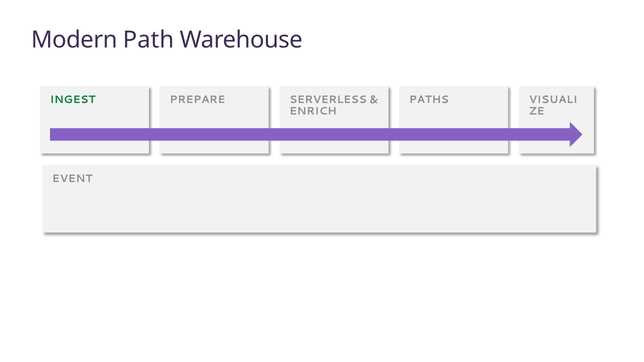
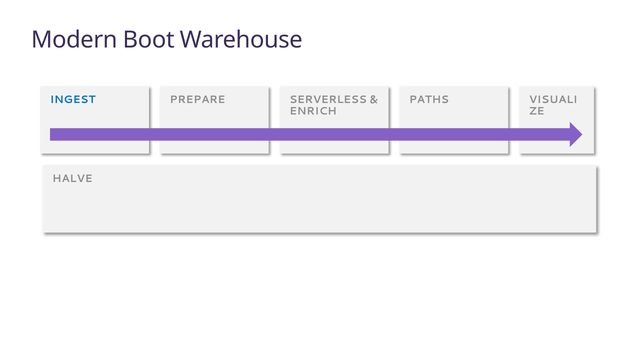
Path: Path -> Boot (149, 40)
INGEST colour: green -> blue (73, 100)
EVENT: EVENT -> HALVE (72, 179)
